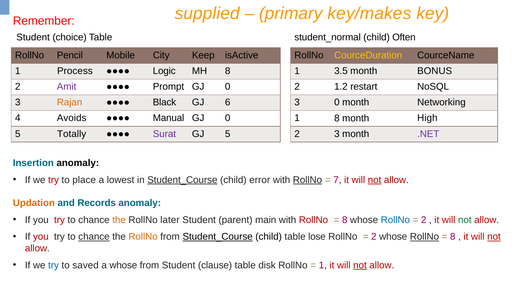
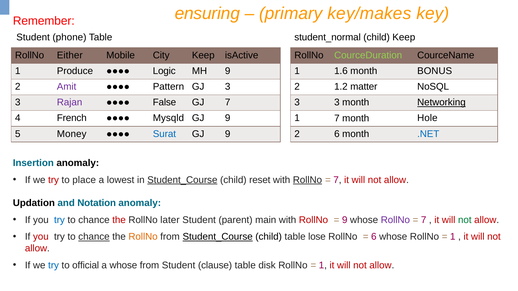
supplied: supplied -> ensuring (207, 13)
choice: choice -> phone (69, 37)
child Often: Often -> Keep (404, 37)
Pencil: Pencil -> Either (70, 55)
CourceDuration colour: yellow -> light green (368, 55)
Process: Process -> Produce (75, 71)
MH 8: 8 -> 9 (228, 71)
3.5: 3.5 -> 1.6 (341, 71)
Prompt: Prompt -> Pattern (168, 87)
0: 0 -> 3 (228, 87)
restart: restart -> matter (364, 87)
Rajan colour: orange -> purple (70, 103)
Black: Black -> False (164, 103)
GJ 6: 6 -> 7 (228, 103)
0: 0 -> 3 (337, 103)
Networking underline: none -> present (441, 103)
Avoids: Avoids -> French (72, 118)
Manual: Manual -> Mysqld (168, 118)
0: 0 -> 9 (228, 118)
1 8: 8 -> 7 (337, 118)
High: High -> Hole (427, 118)
Totally: Totally -> Money (72, 134)
Surat colour: purple -> blue (164, 134)
5: 5 -> 9 (228, 134)
2 3: 3 -> 6 (337, 134)
.NET colour: purple -> blue (428, 134)
error: error -> reset (260, 180)
not underline: present -> none (375, 180)
Updation colour: orange -> black (34, 203)
Records: Records -> Notation (97, 203)
try colour: red -> blue (59, 220)
the colour: orange -> red (119, 220)
8: 8 -> 9 (345, 220)
RollNo colour: blue -> purple (395, 220)
2: 2 -> 7 (424, 220)
2: 2 -> 6 (374, 237)
RollNo underline: present -> none (424, 237)
8: 8 -> 1 (453, 237)
not underline: present -> none (494, 237)
saved: saved -> official (86, 266)
not underline: present -> none (360, 266)
